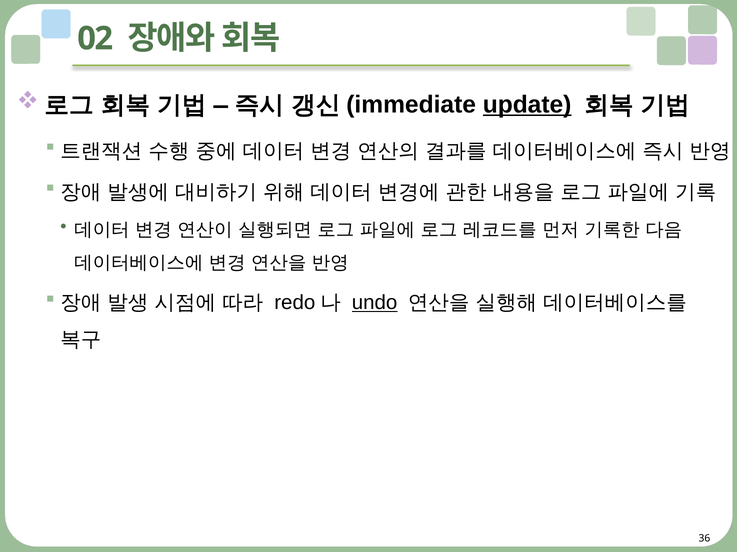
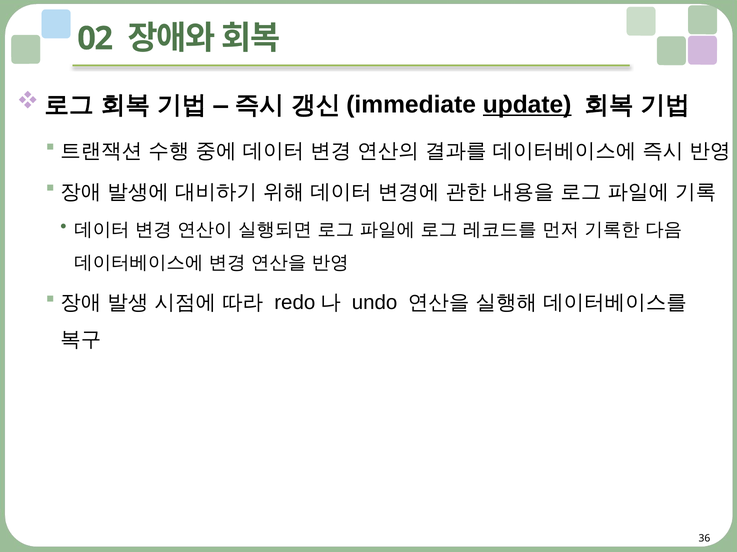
undo underline: present -> none (375, 303)
